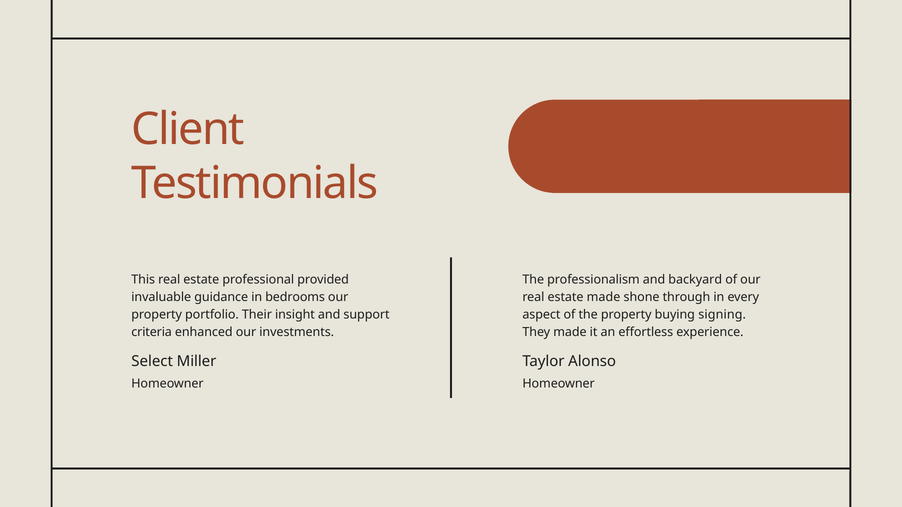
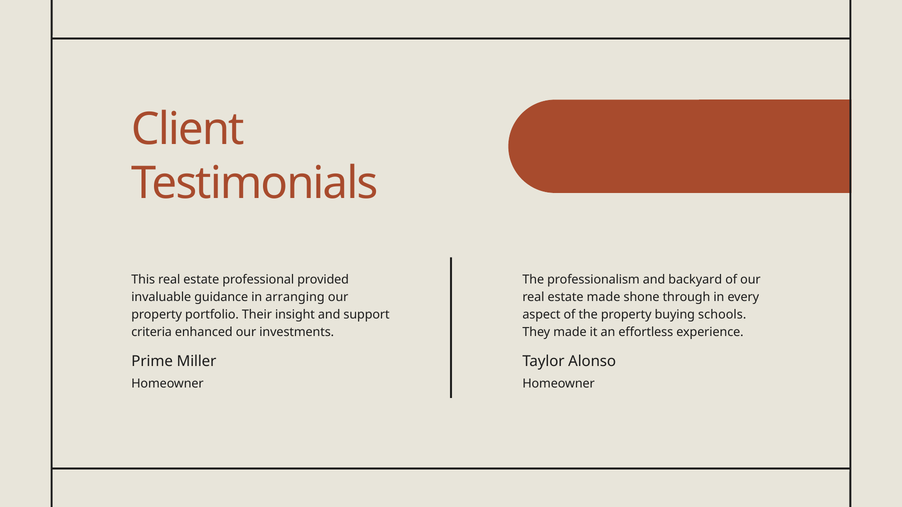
bedrooms: bedrooms -> arranging (295, 297)
signing: signing -> schools (722, 315)
Select: Select -> Prime (152, 362)
